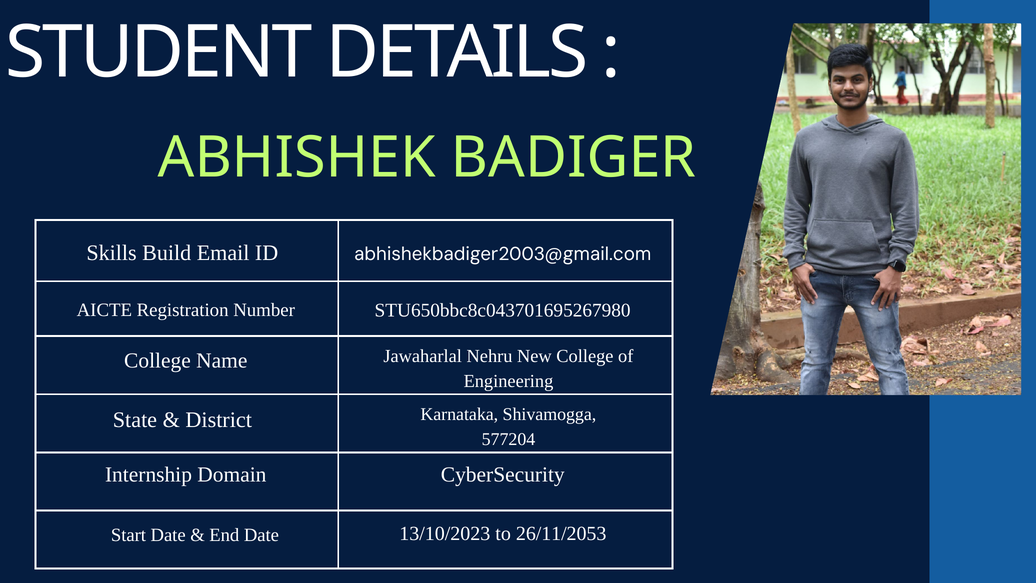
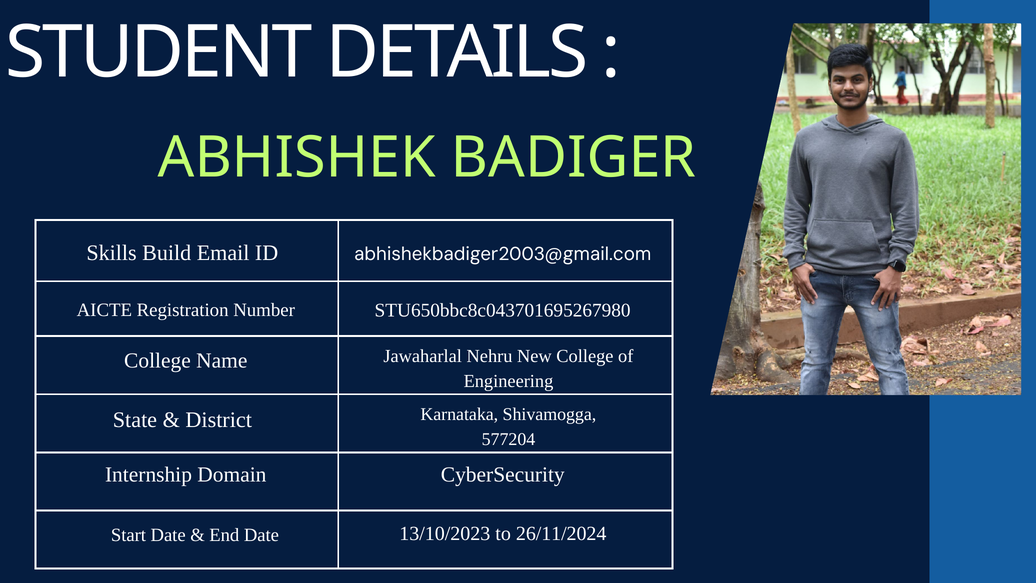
26/11/2053: 26/11/2053 -> 26/11/2024 (561, 533)
